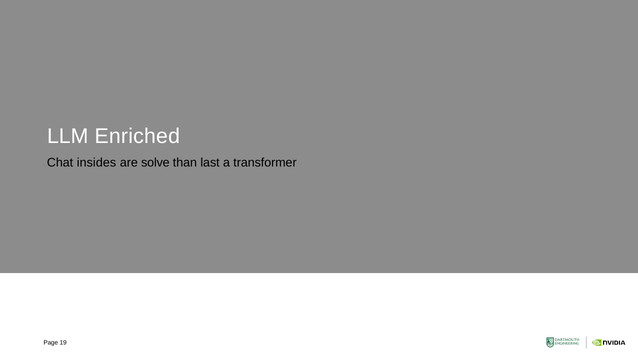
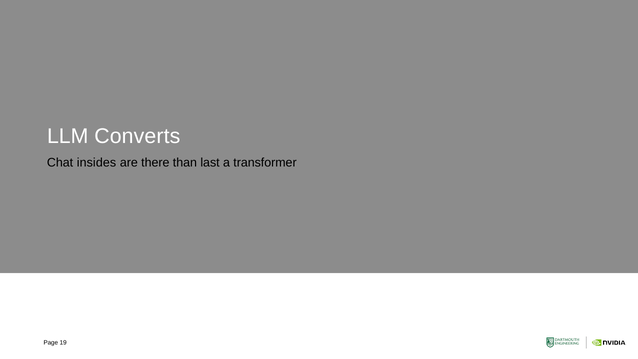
Enriched: Enriched -> Converts (137, 136)
solve: solve -> there (155, 163)
